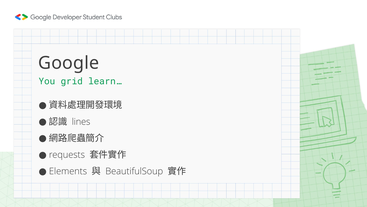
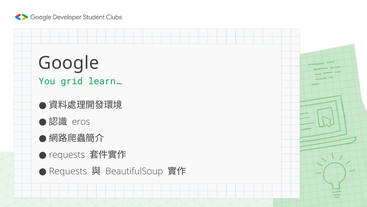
lines: lines -> eros (81, 121)
Elements: Elements -> Requests (68, 171)
